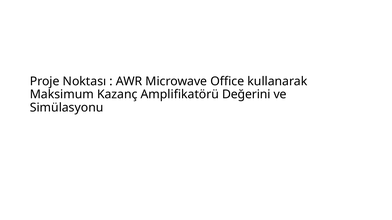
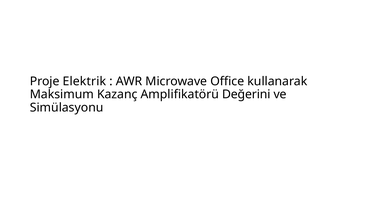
Noktası: Noktası -> Elektrik (84, 81)
